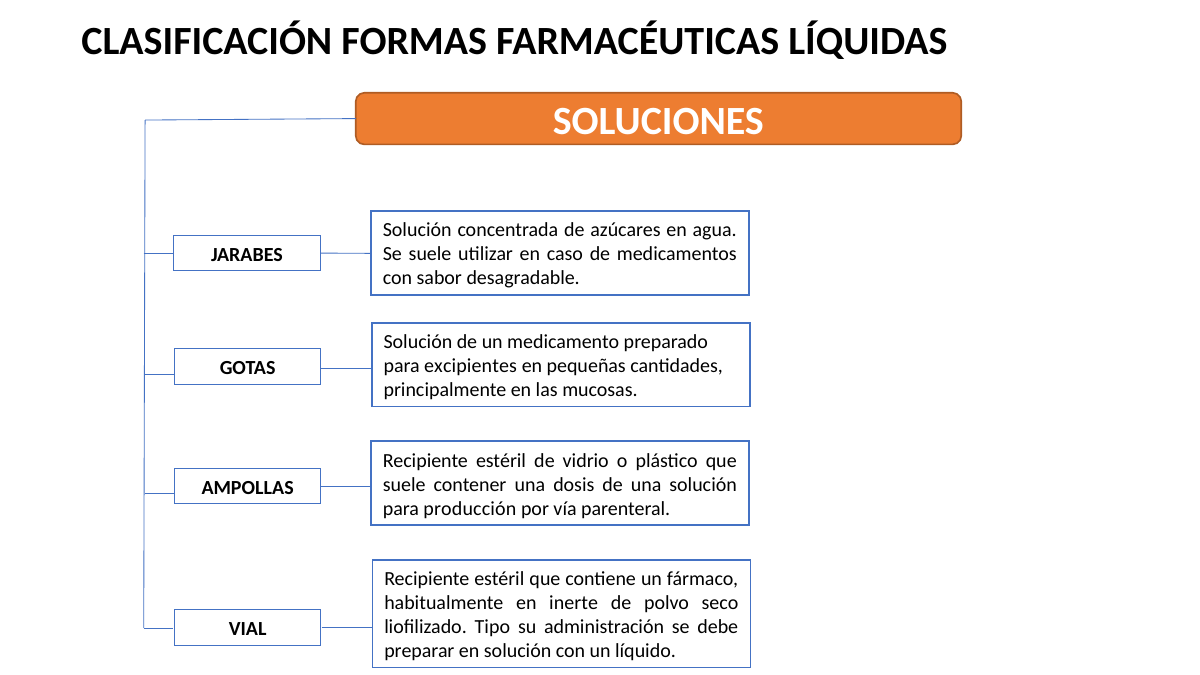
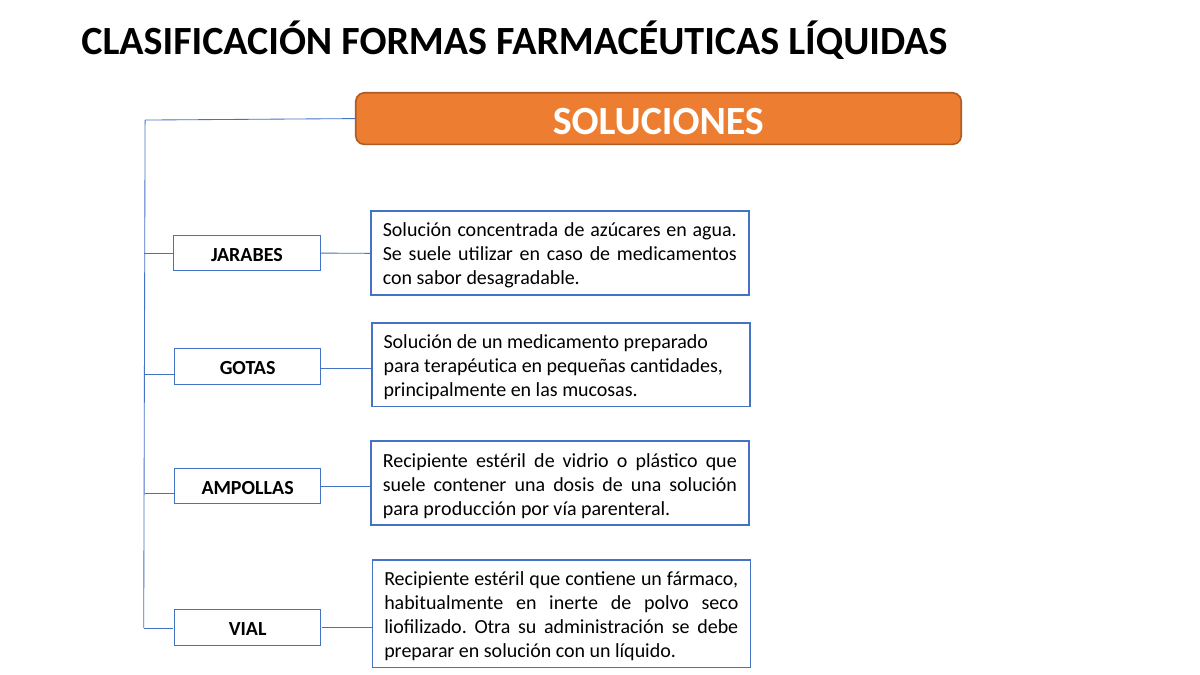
excipientes: excipientes -> terapéutica (471, 366)
Tipo: Tipo -> Otra (493, 627)
